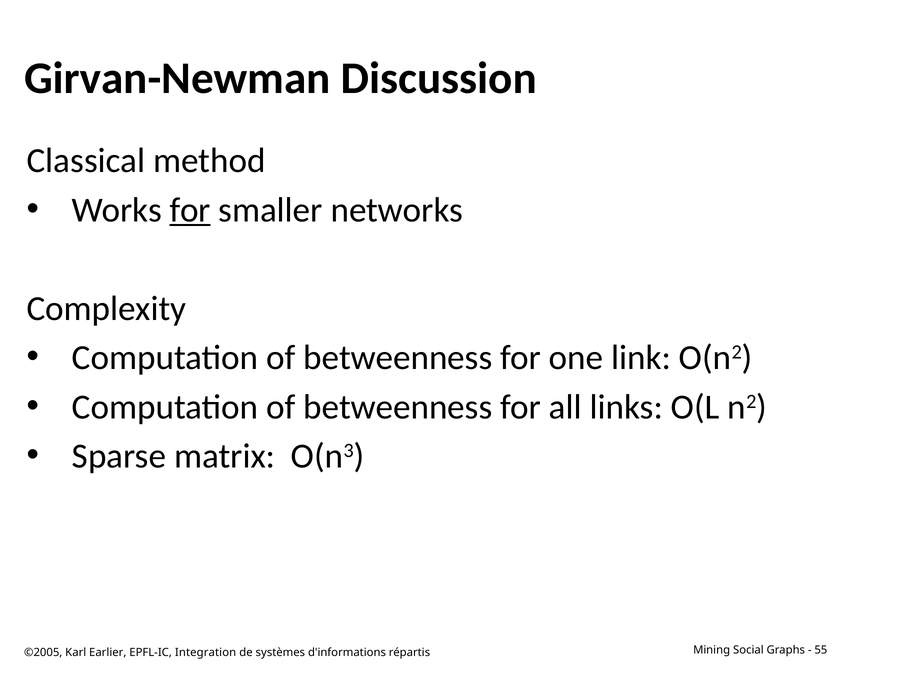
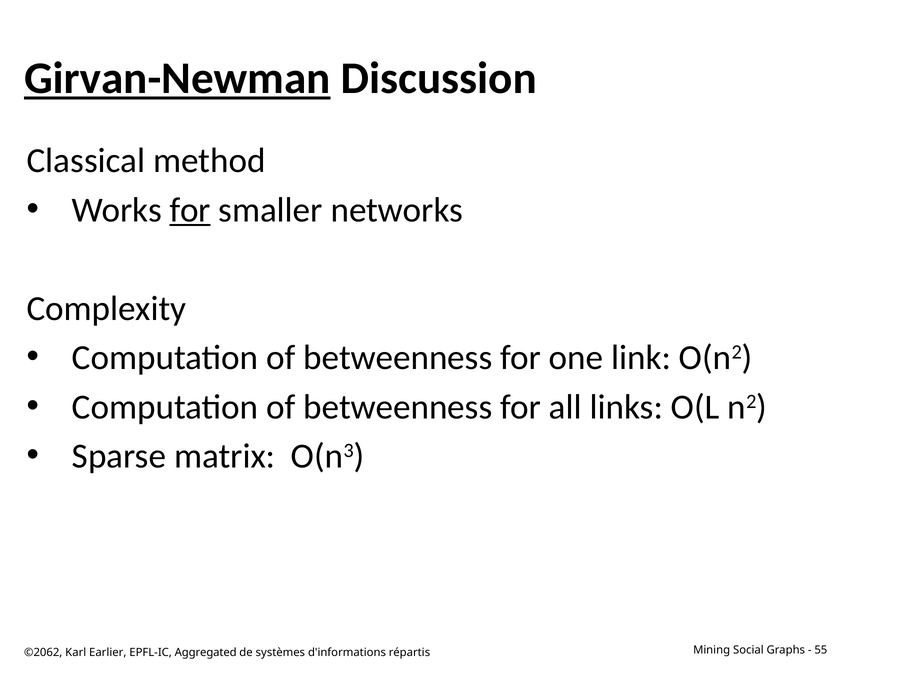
Girvan-Newman underline: none -> present (177, 78)
©2005: ©2005 -> ©2062 (43, 652)
Integration: Integration -> Aggregated (206, 652)
